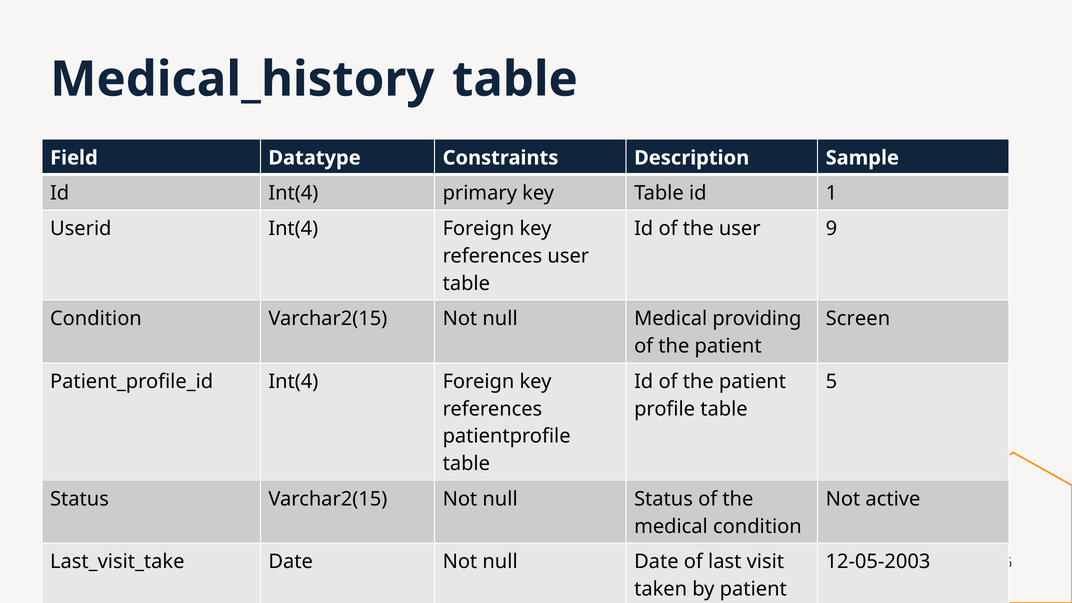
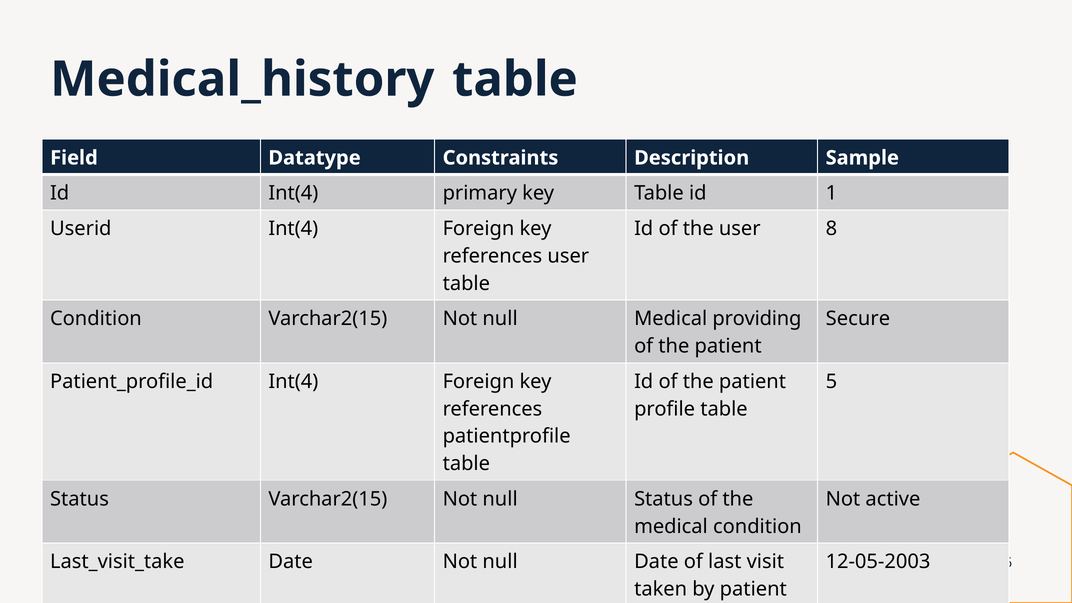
9: 9 -> 8 (831, 229)
Screen: Screen -> Secure (858, 319)
